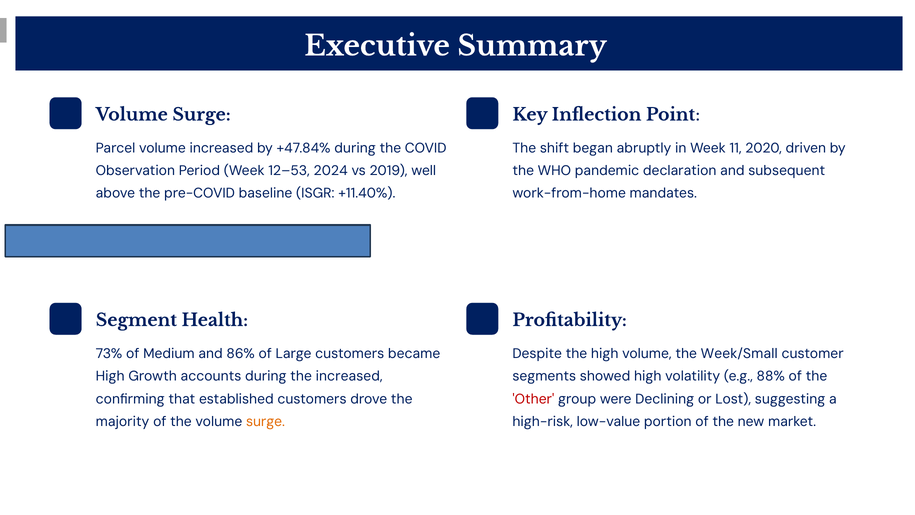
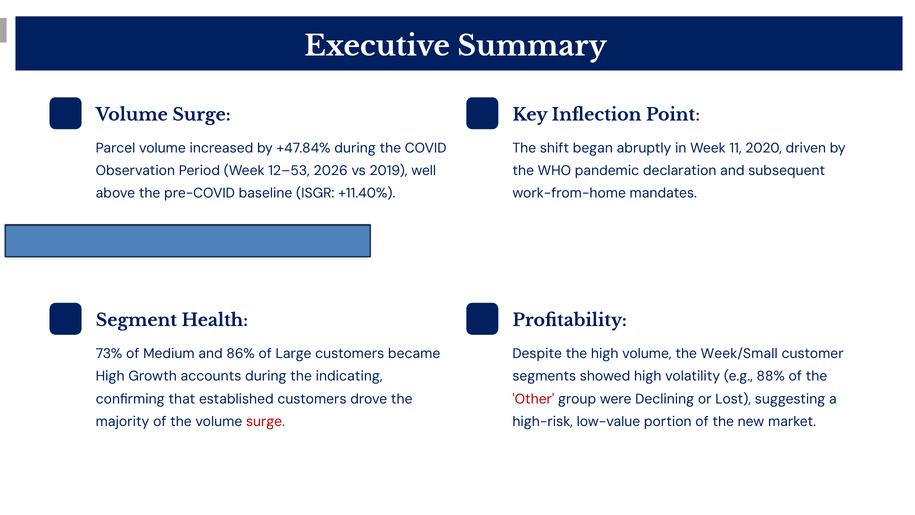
2024: 2024 -> 2026 (331, 171)
the increased: increased -> indicating (349, 376)
surge colour: orange -> red (265, 421)
